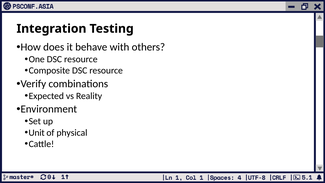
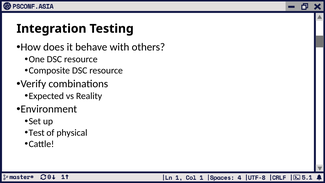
Unit: Unit -> Test (37, 133)
